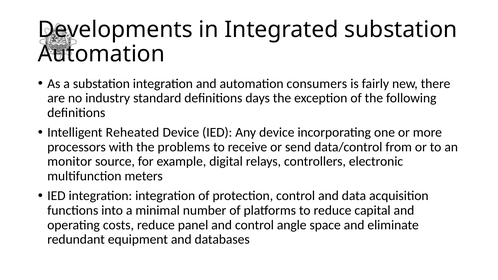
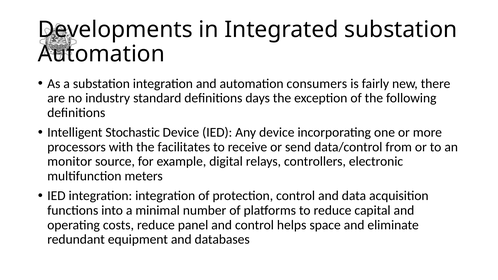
Reheated: Reheated -> Stochastic (133, 132)
problems: problems -> facilitates (184, 147)
angle: angle -> helps (292, 225)
